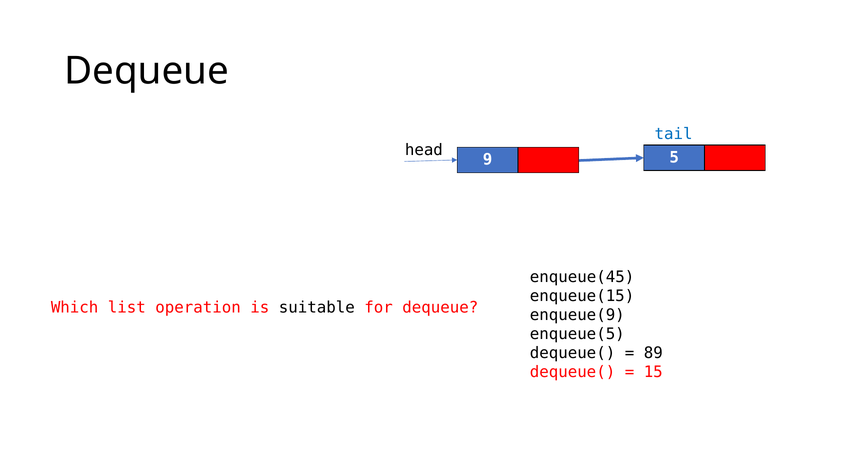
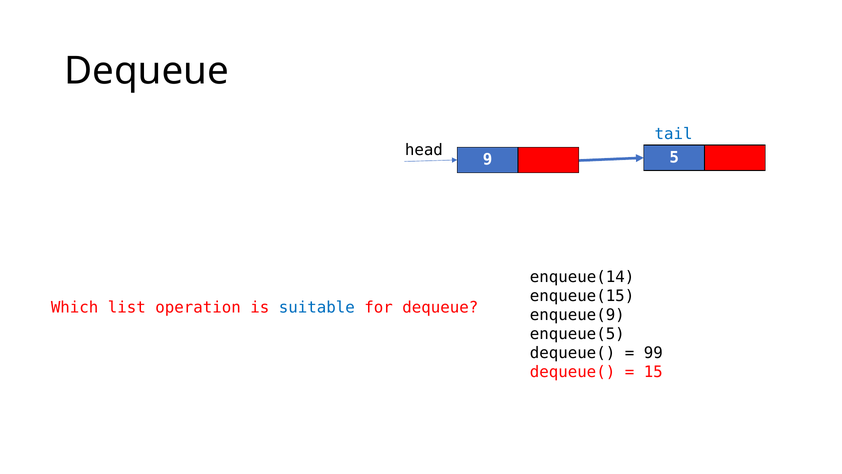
enqueue(45: enqueue(45 -> enqueue(14 (582, 277)
suitable colour: black -> blue (317, 307)
89: 89 -> 99 (653, 353)
